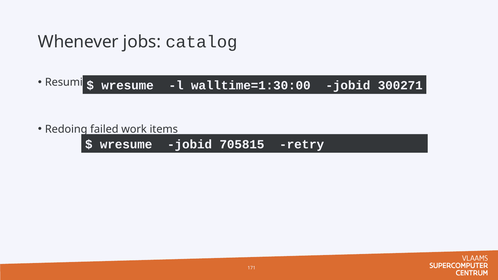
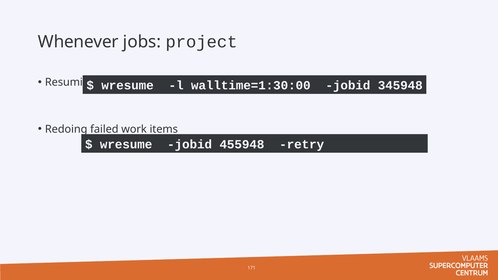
catalog: catalog -> project (201, 42)
300271: 300271 -> 345948 (400, 86)
705815: 705815 -> 455948 (242, 144)
